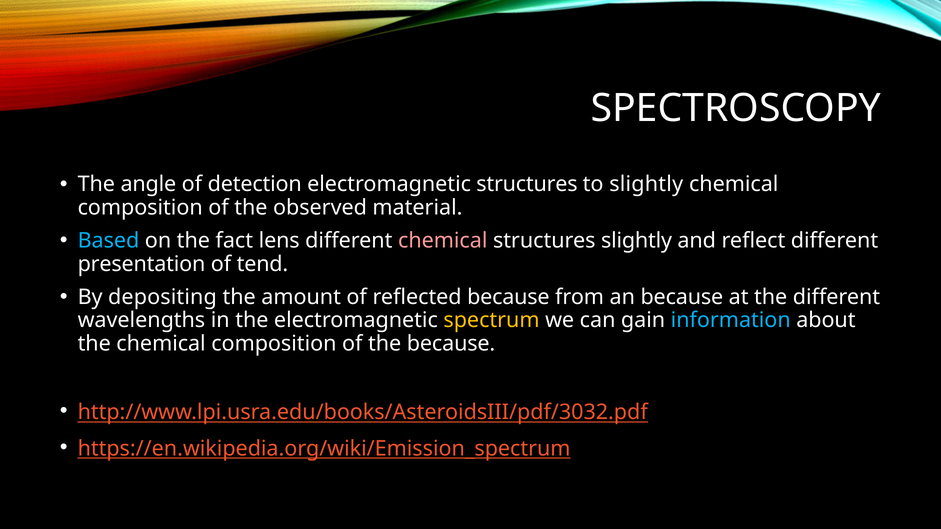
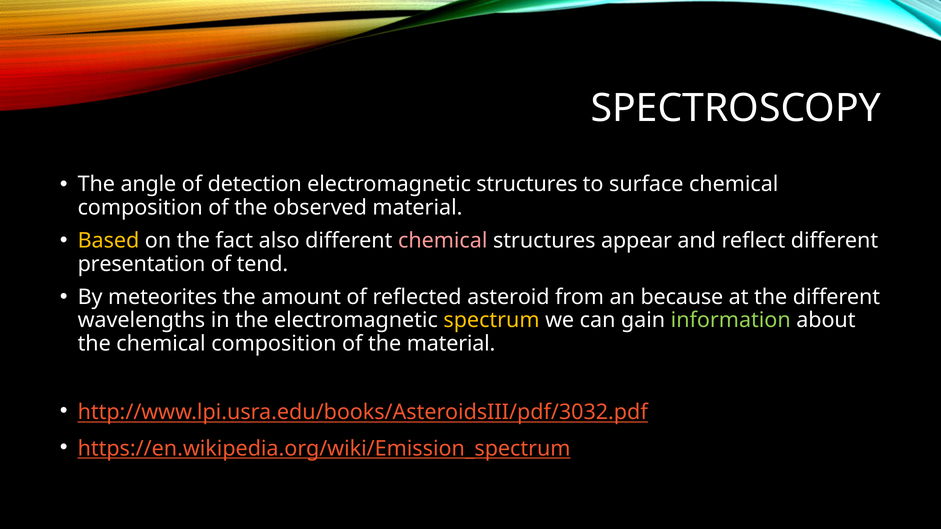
to slightly: slightly -> surface (646, 184)
Based colour: light blue -> yellow (108, 241)
lens: lens -> also (279, 241)
structures slightly: slightly -> appear (637, 241)
depositing: depositing -> meteorites (163, 297)
reflected because: because -> asteroid (508, 297)
information colour: light blue -> light green (731, 320)
the because: because -> material (451, 344)
